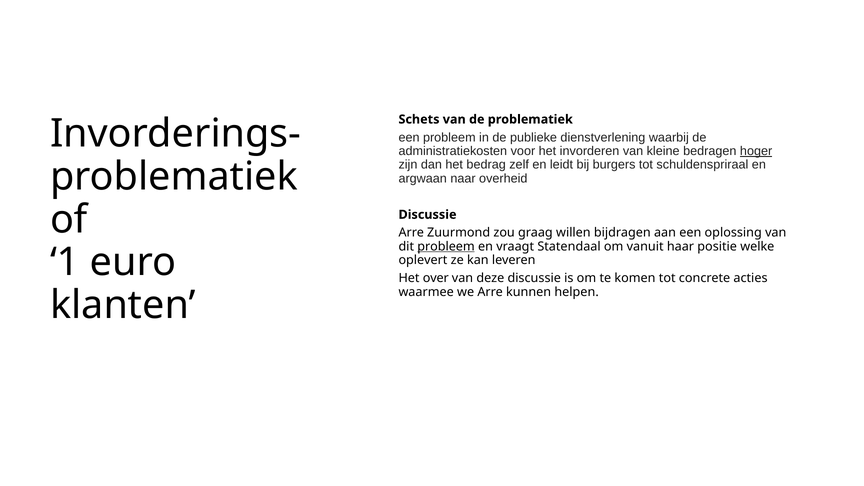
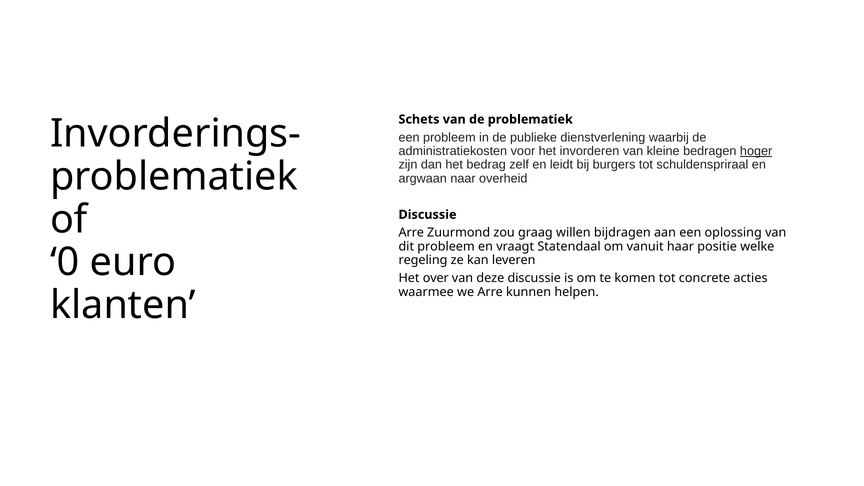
probleem underline: present -> none (446, 246)
1: 1 -> 0 (65, 262)
oplevert: oplevert -> regeling (423, 260)
